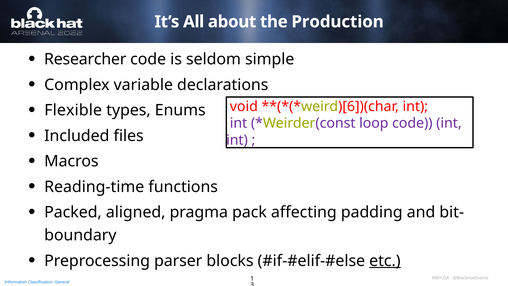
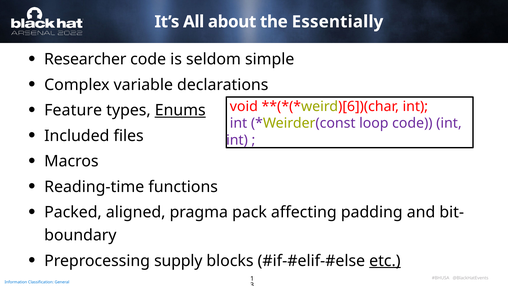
Production: Production -> Essentially (337, 22)
Flexible: Flexible -> Feature (73, 110)
Enums underline: none -> present (180, 110)
parser: parser -> supply (178, 261)
